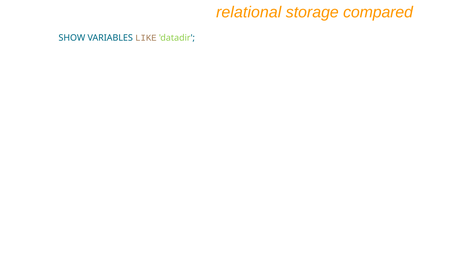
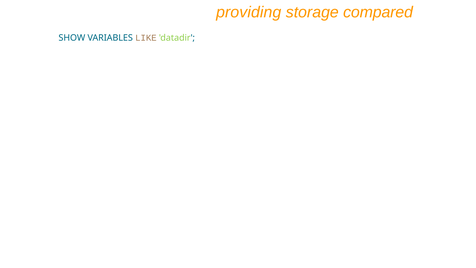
relational: relational -> providing (249, 12)
